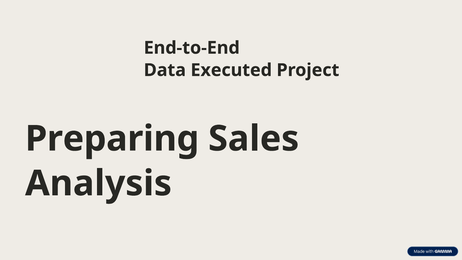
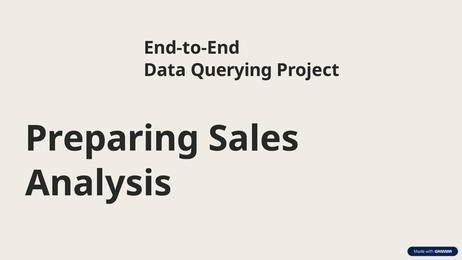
Executed: Executed -> Querying (231, 70)
